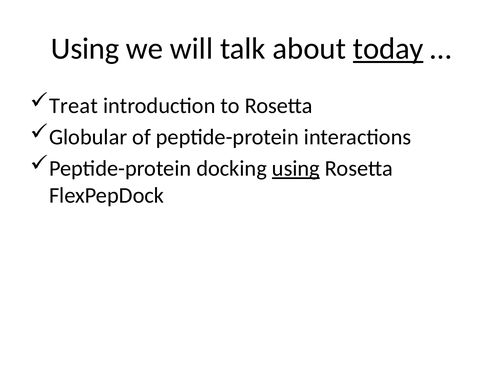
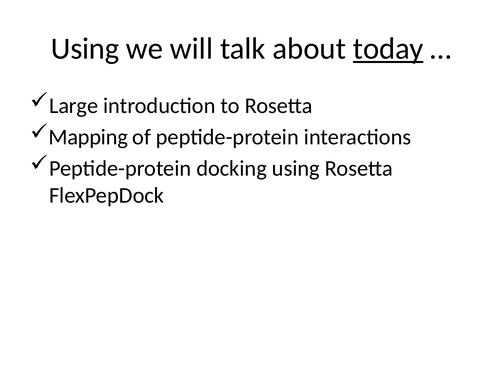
Treat: Treat -> Large (74, 106)
Globular: Globular -> Mapping (88, 137)
using underline: present -> none (296, 168)
